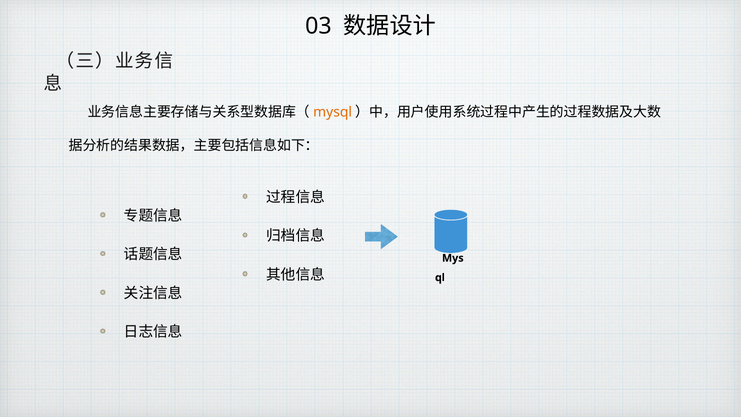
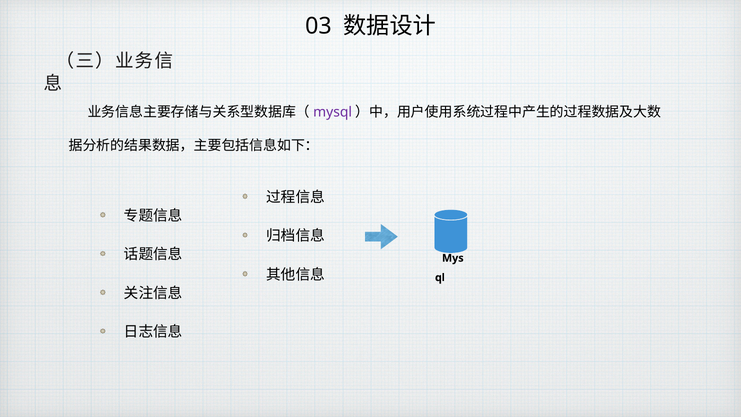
mysql colour: orange -> purple (333, 112)
